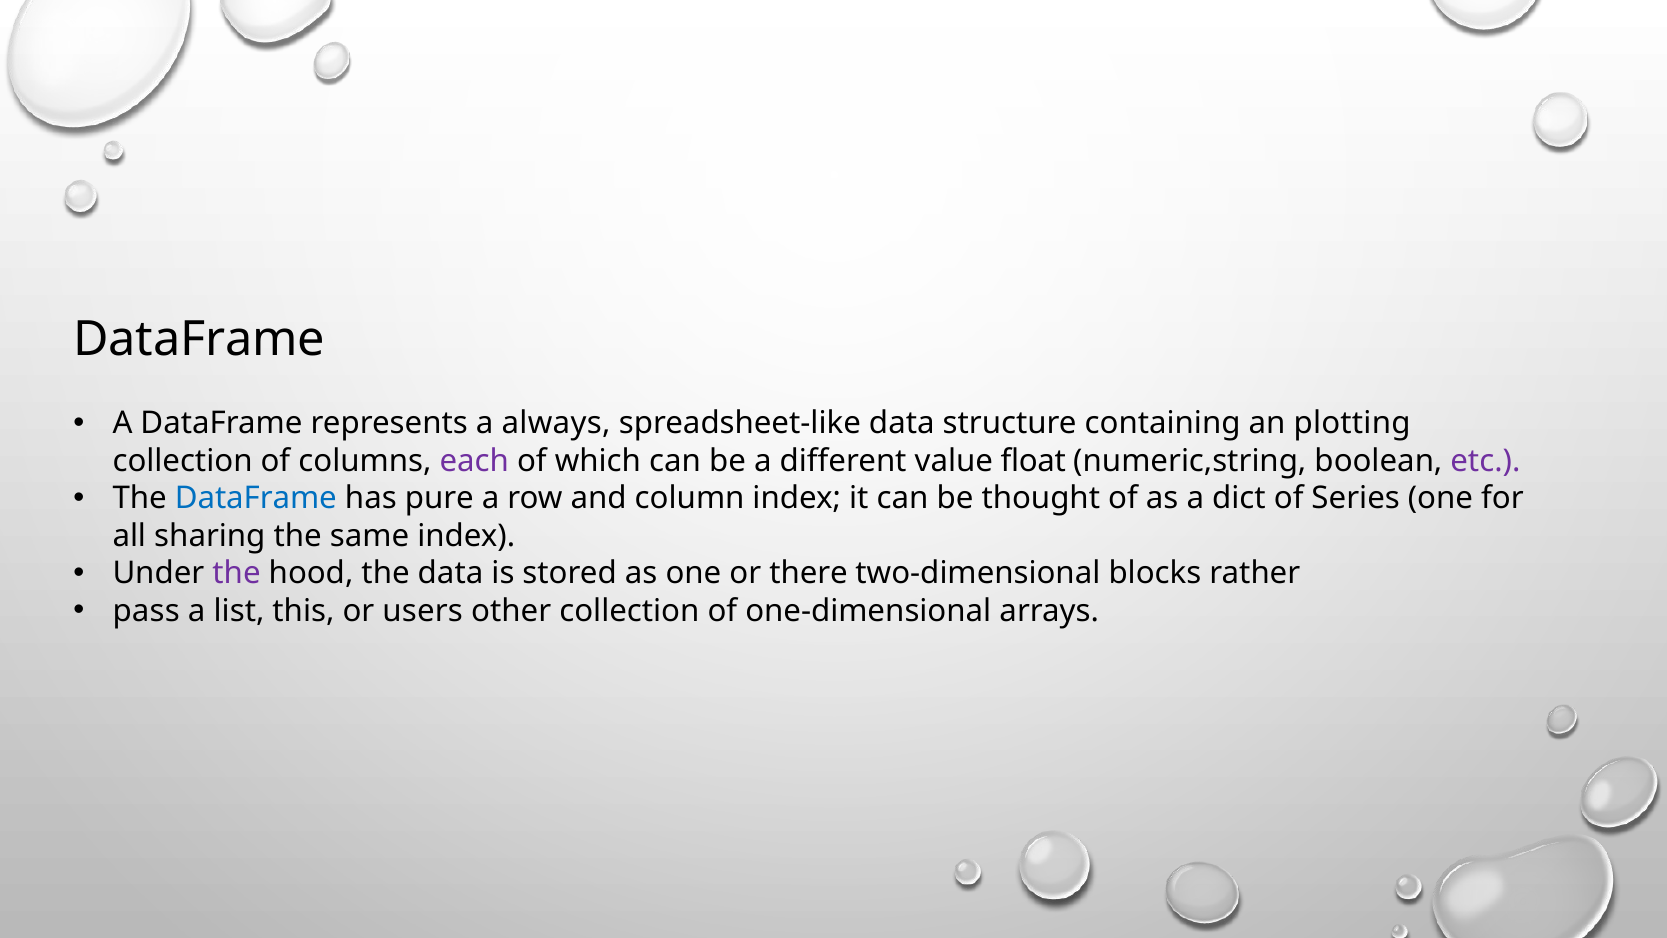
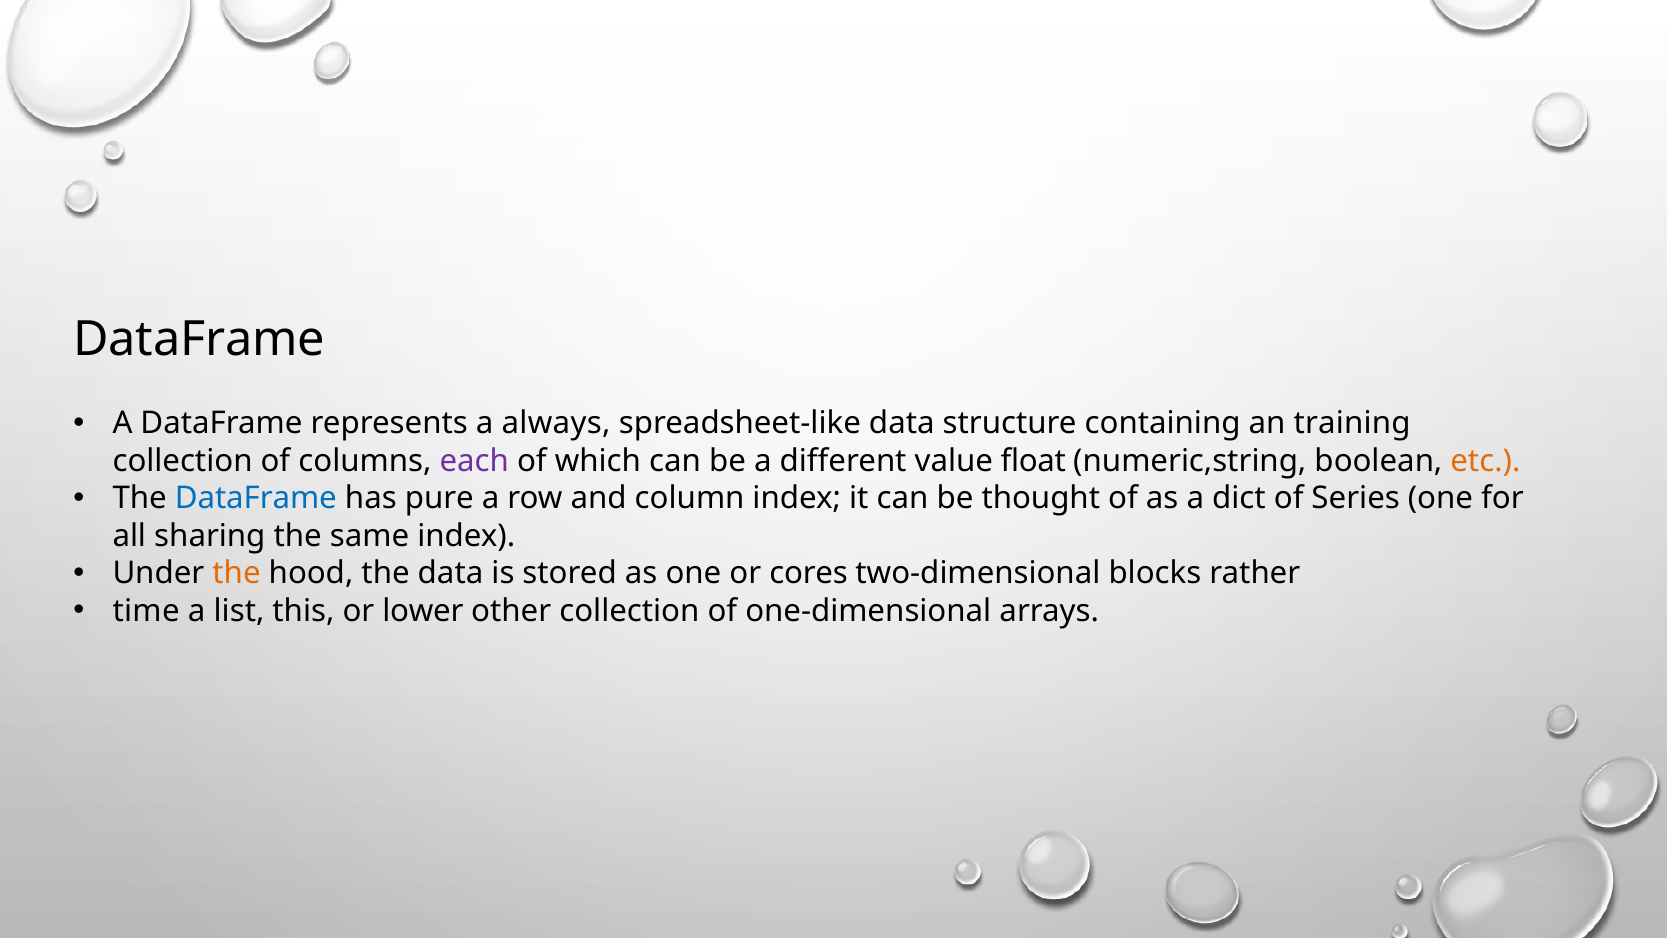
plotting: plotting -> training (1352, 423)
etc colour: purple -> orange (1485, 461)
the colour: purple -> orange (237, 573)
there: there -> cores (809, 573)
pass: pass -> time (146, 611)
users: users -> lower (423, 611)
